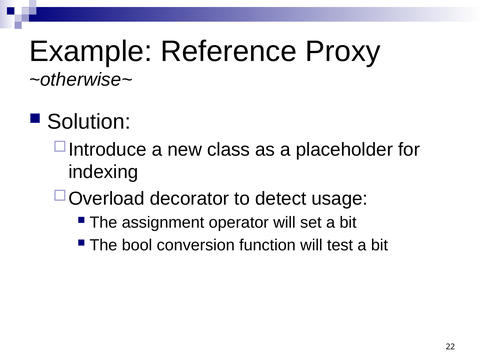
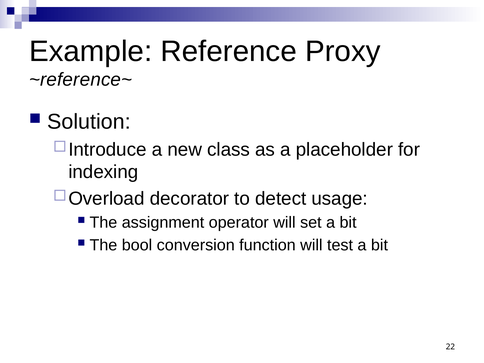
~otherwise~: ~otherwise~ -> ~reference~ (81, 80)
